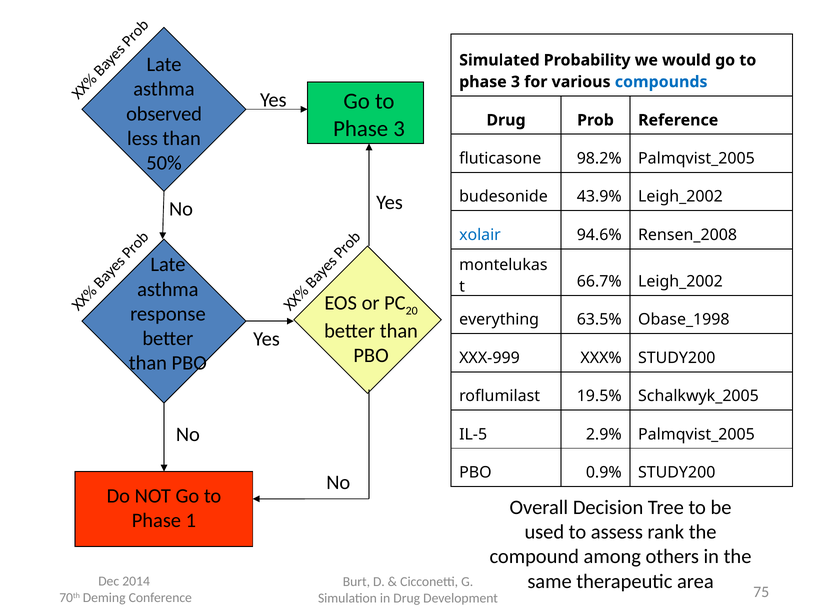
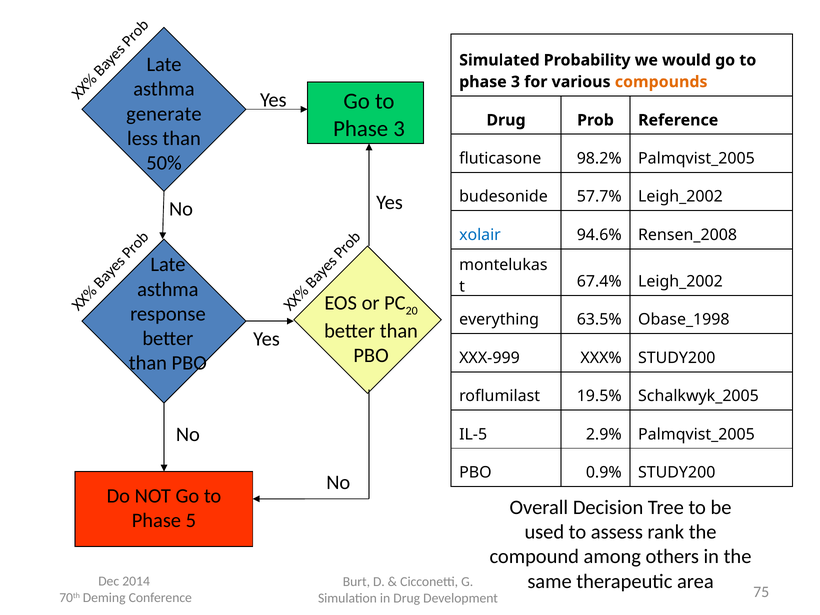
compounds colour: blue -> orange (661, 82)
observed: observed -> generate (164, 114)
43.9%: 43.9% -> 57.7% (599, 197)
66.7%: 66.7% -> 67.4% (599, 281)
1: 1 -> 5 (191, 521)
